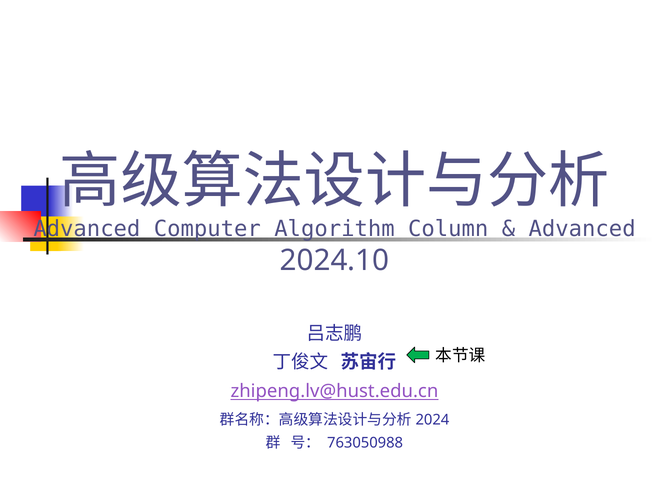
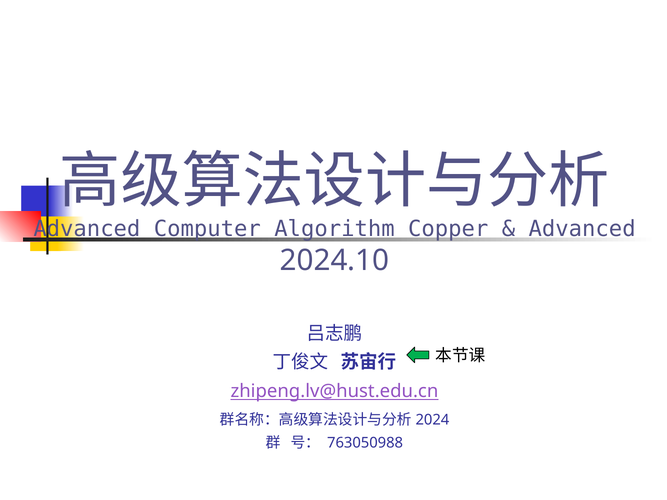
Column: Column -> Copper (448, 229)
